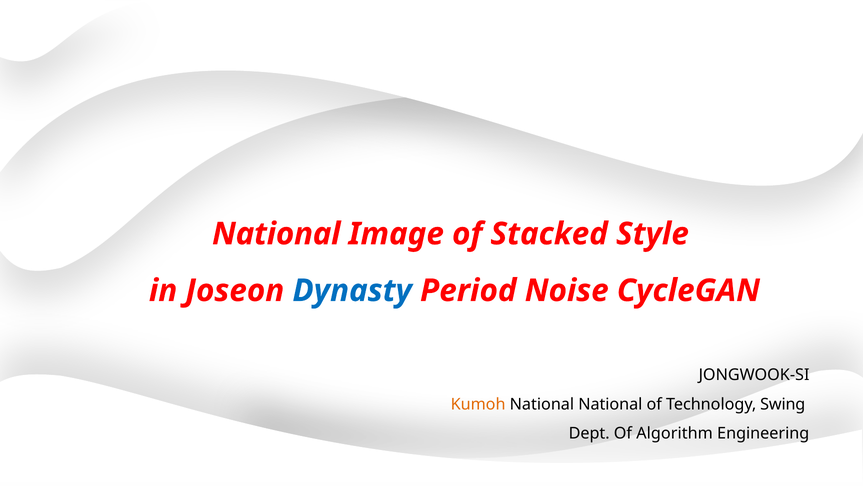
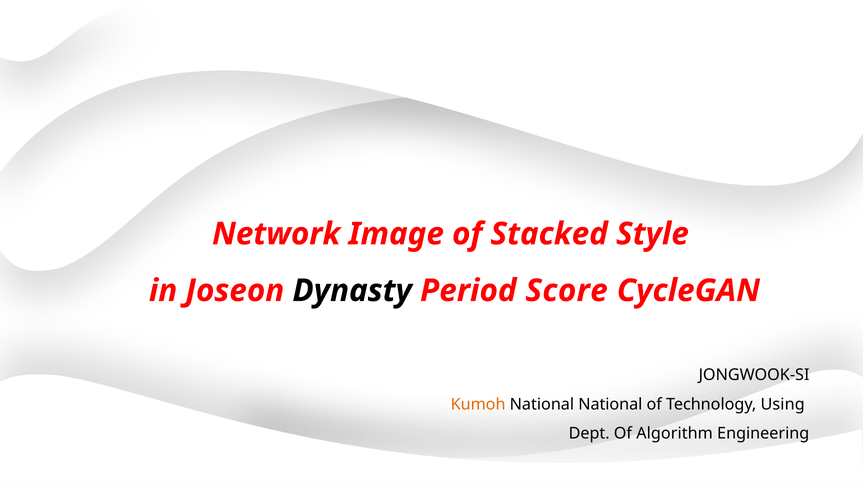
National: National -> Network (276, 234)
Dynasty colour: blue -> black (352, 290)
Noise: Noise -> Score (567, 290)
Swing: Swing -> Using (783, 404)
